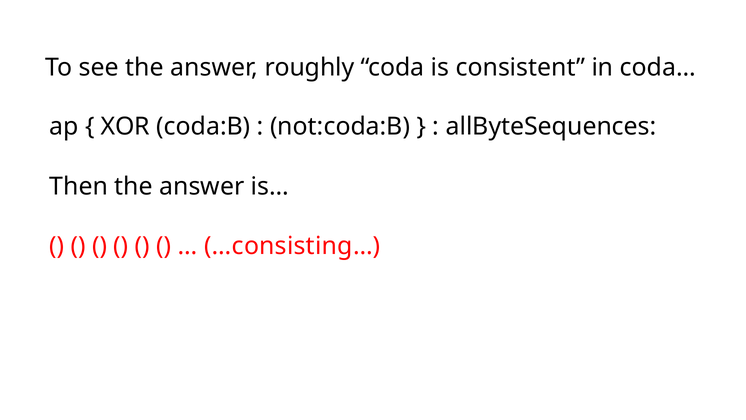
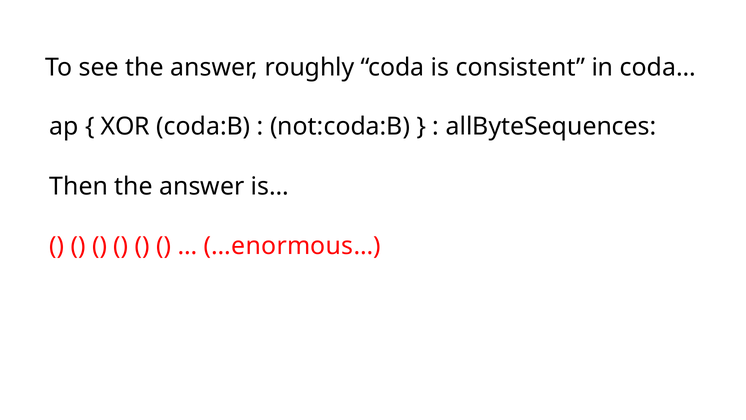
…consisting…: …consisting… -> …enormous… (292, 246)
